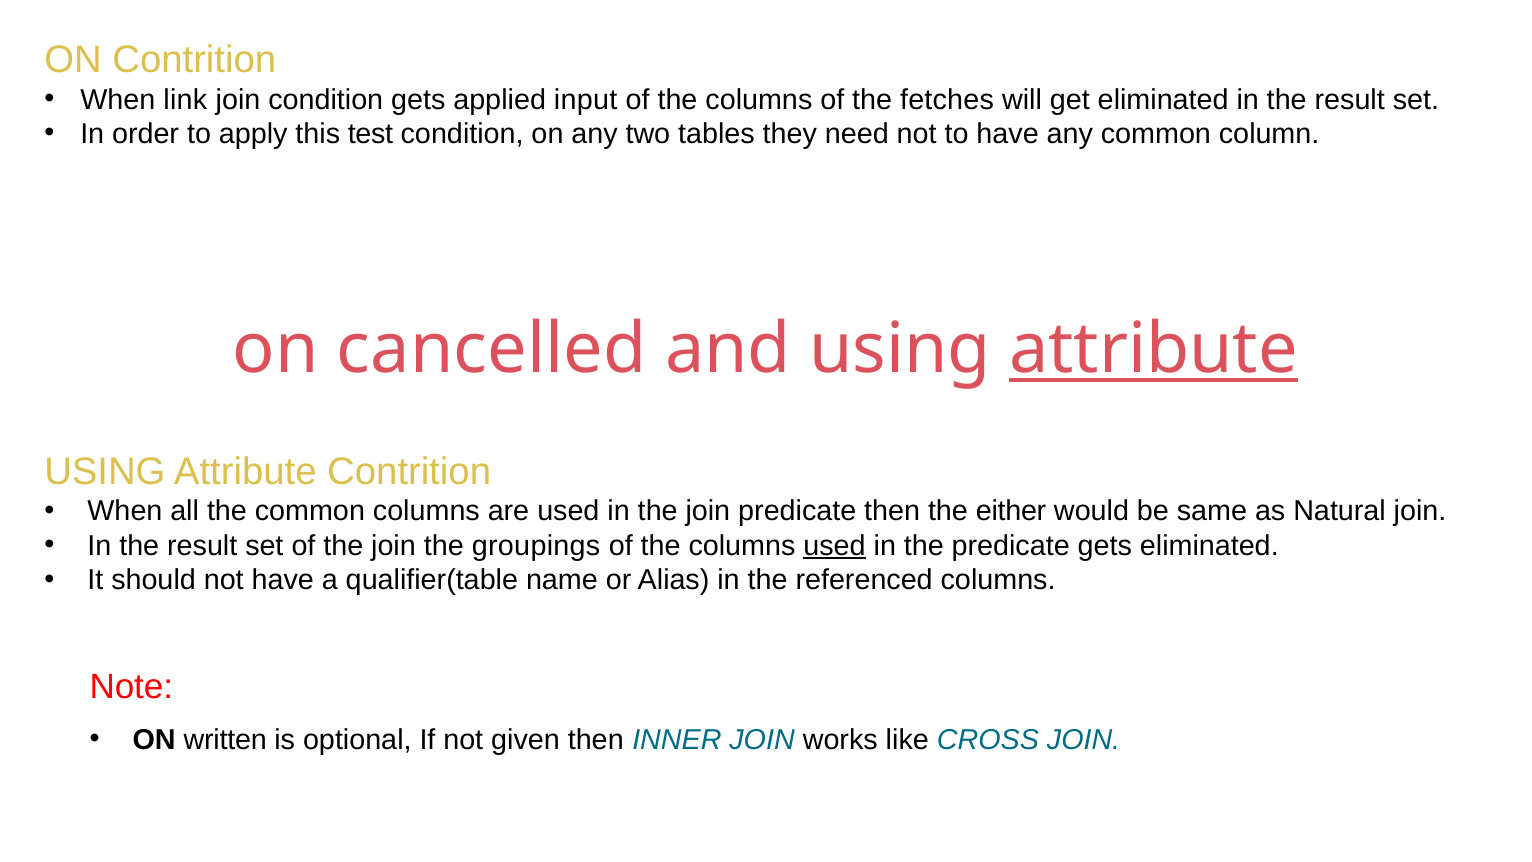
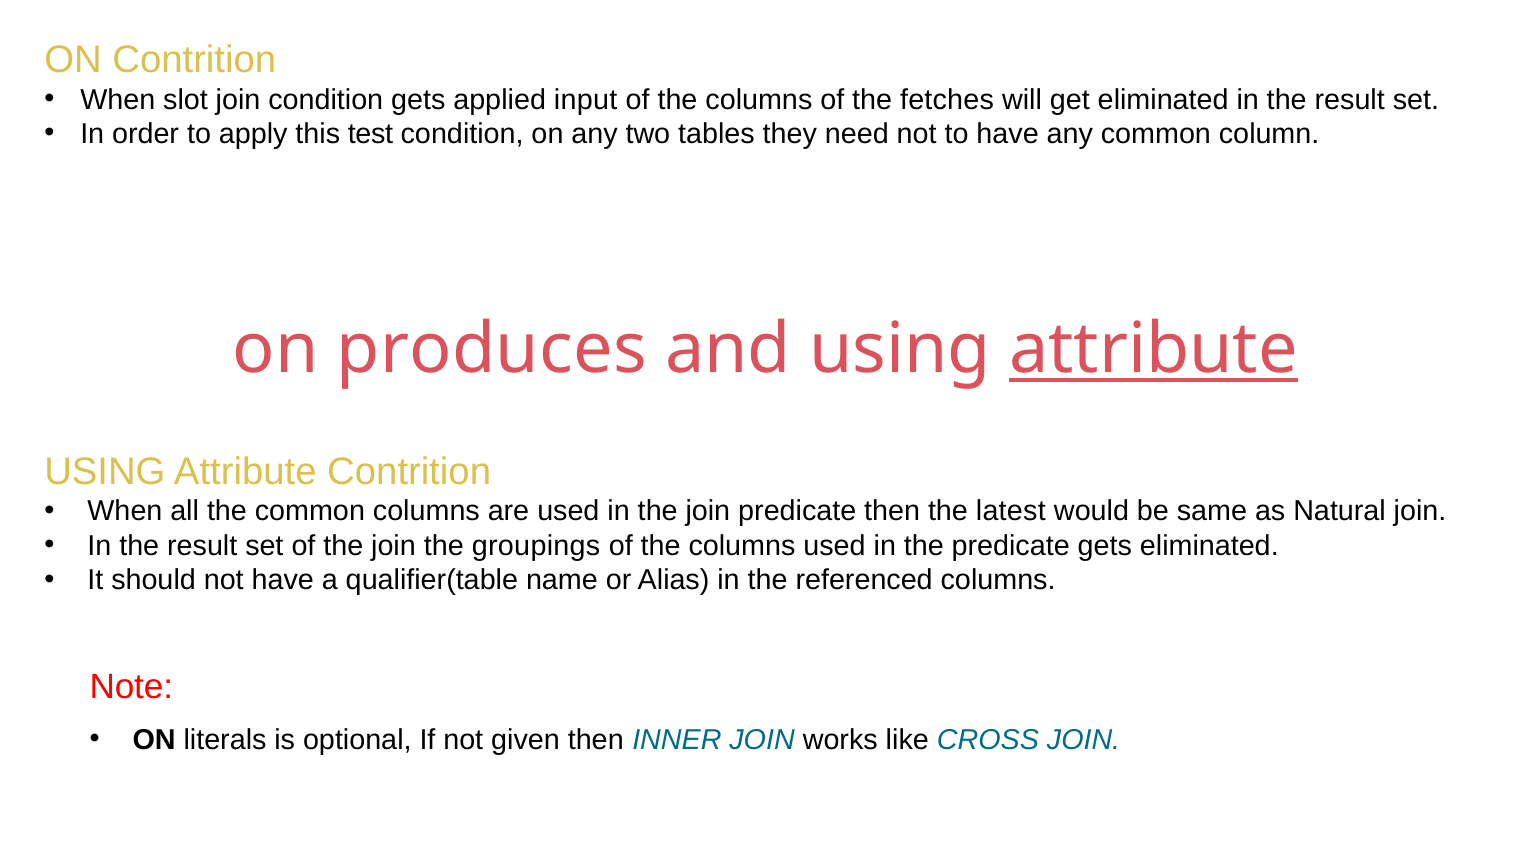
link: link -> slot (185, 100)
cancelled: cancelled -> produces (492, 349)
either: either -> latest (1011, 511)
used underline: present -> none (834, 546)
written: written -> literals (225, 739)
